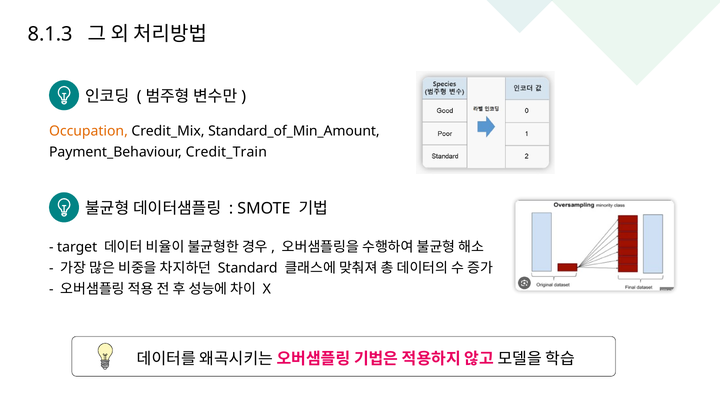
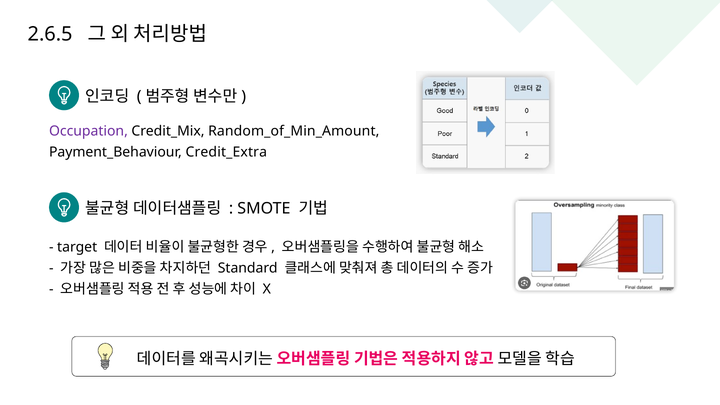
8.1.3: 8.1.3 -> 2.6.5 (50, 34)
Occupation colour: orange -> purple (88, 131)
Standard_of_Min_Amount: Standard_of_Min_Amount -> Random_of_Min_Amount (294, 131)
Credit_Train: Credit_Train -> Credit_Extra (226, 152)
